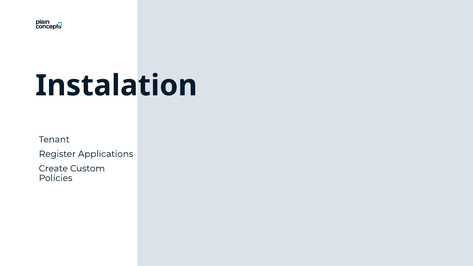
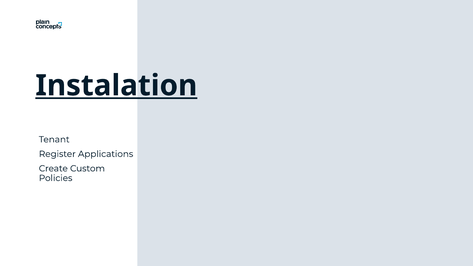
Instalation underline: none -> present (116, 86)
